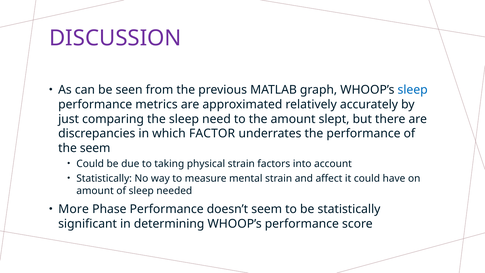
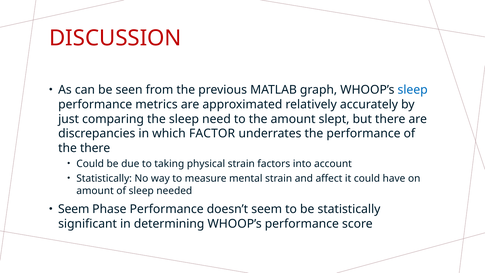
DISCUSSION colour: purple -> red (115, 38)
the seem: seem -> there (95, 148)
More: More -> Seem (74, 209)
